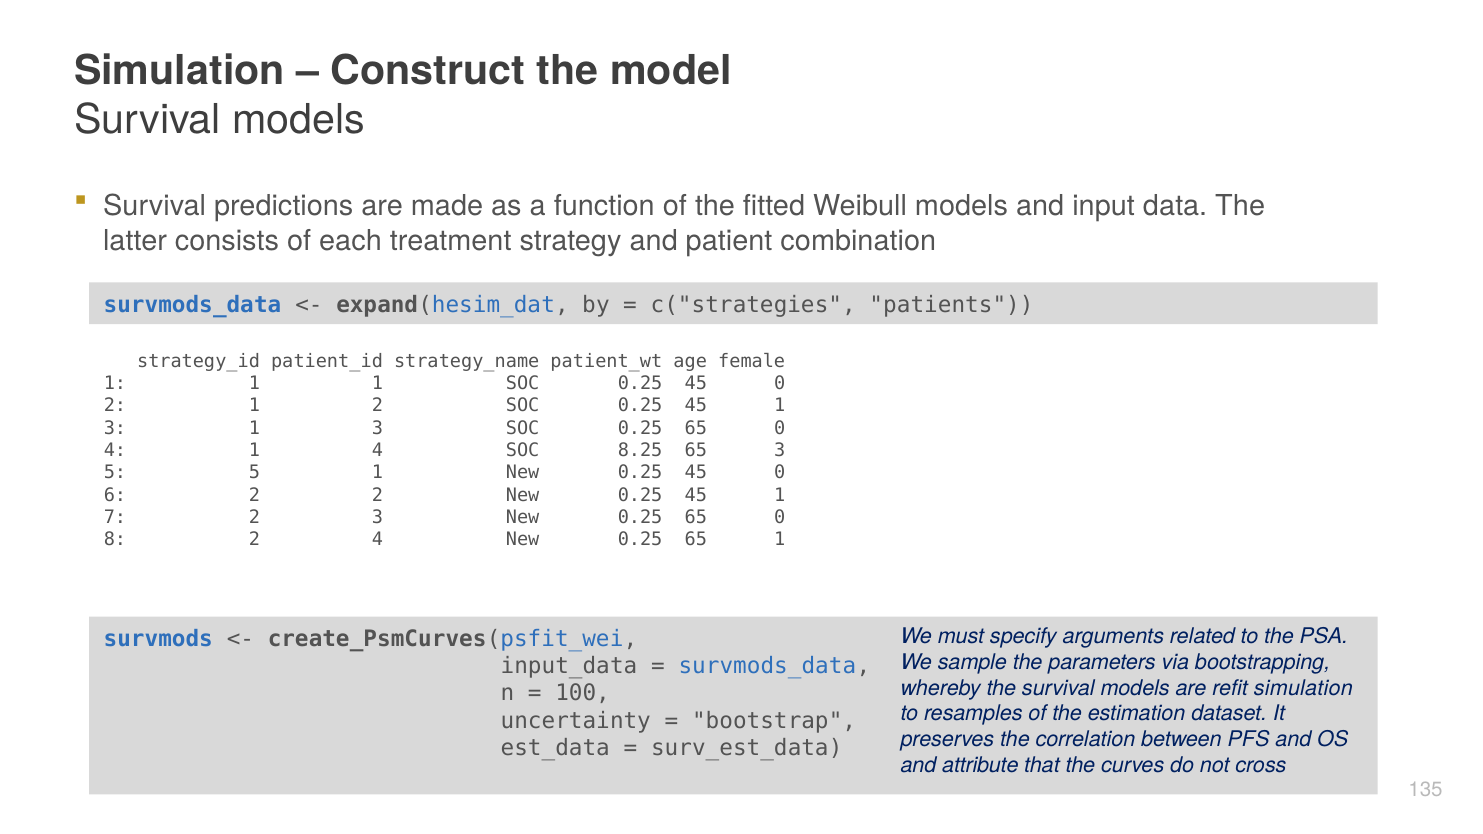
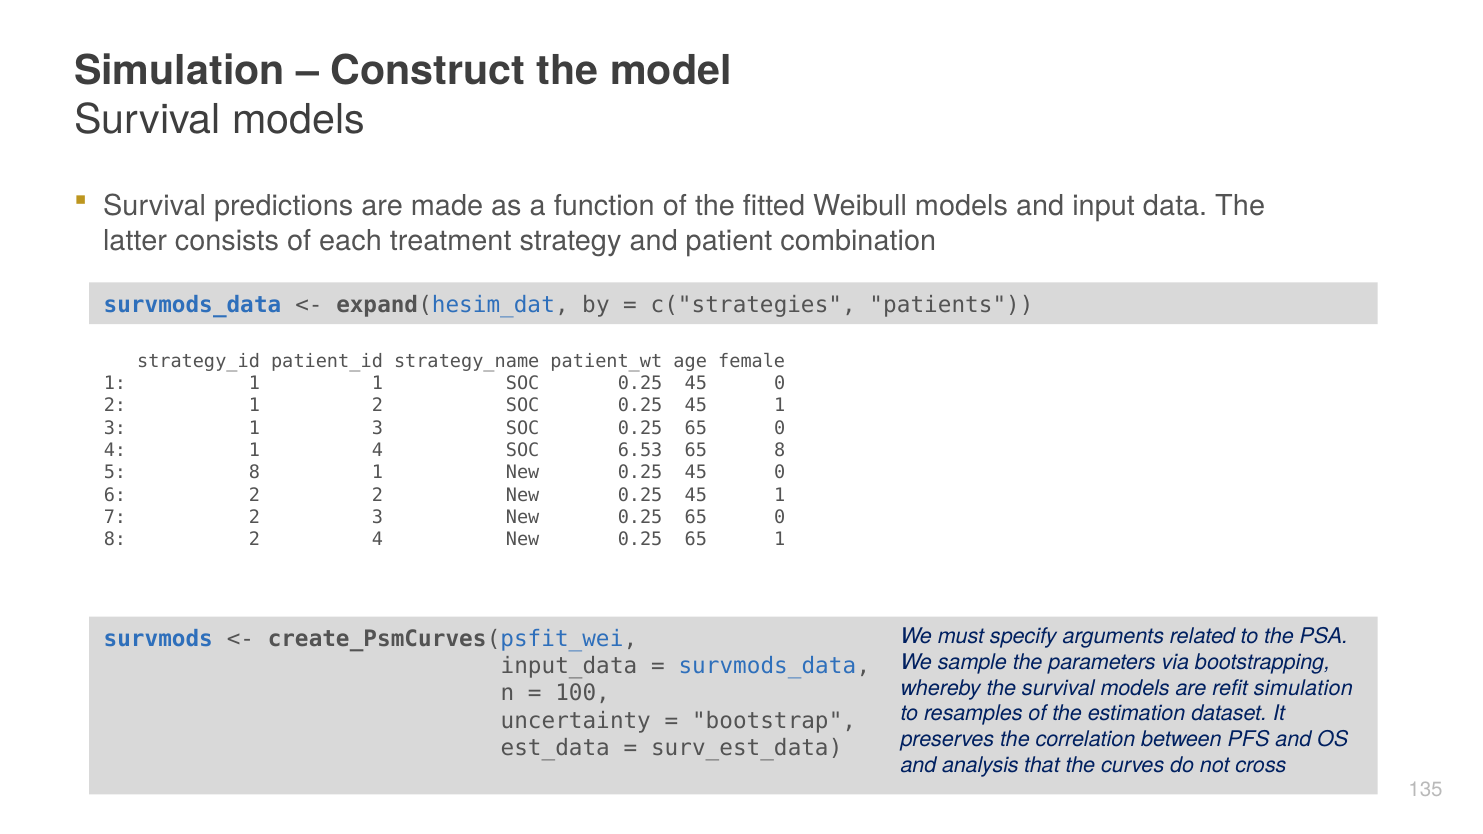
8.25: 8.25 -> 6.53 (640, 451)
65 3: 3 -> 8 (780, 451)
5 5: 5 -> 8 (254, 473)
attribute: attribute -> analysis (980, 766)
